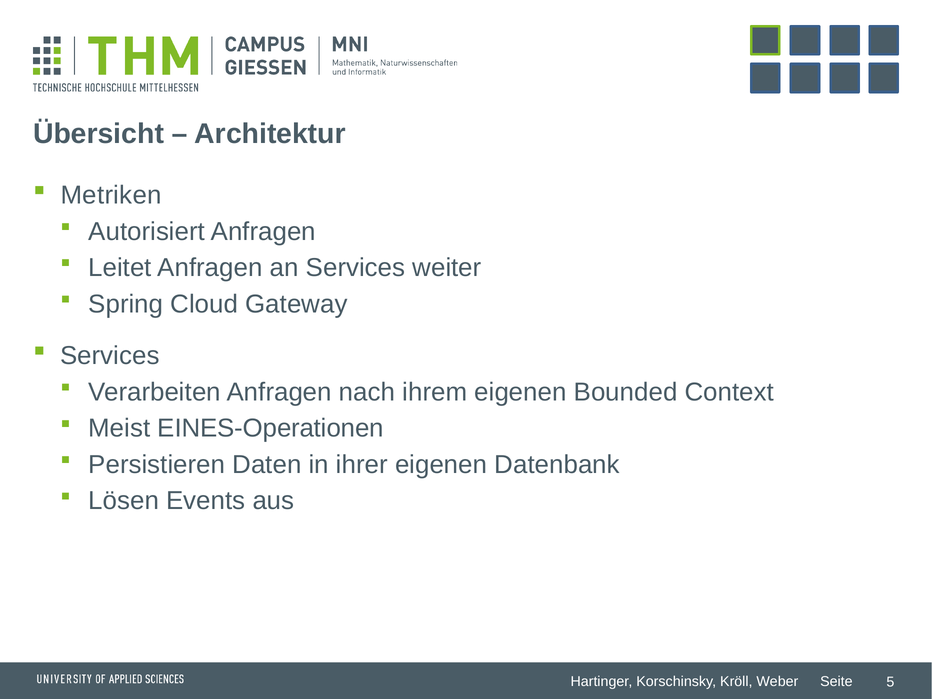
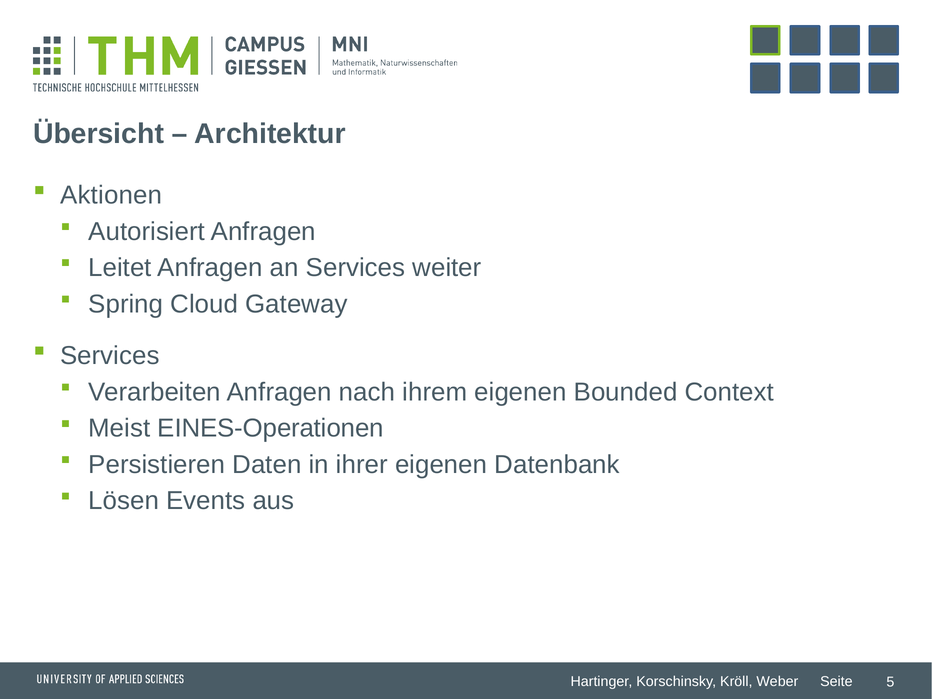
Metriken: Metriken -> Aktionen (111, 195)
